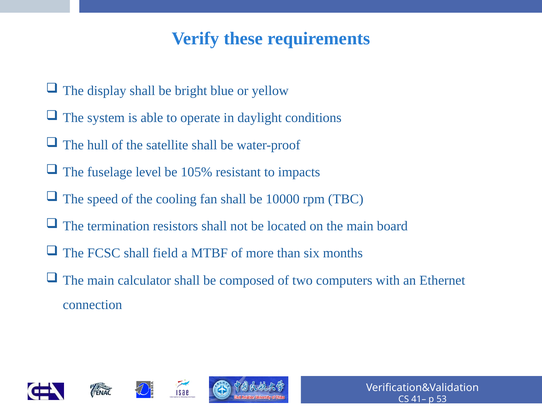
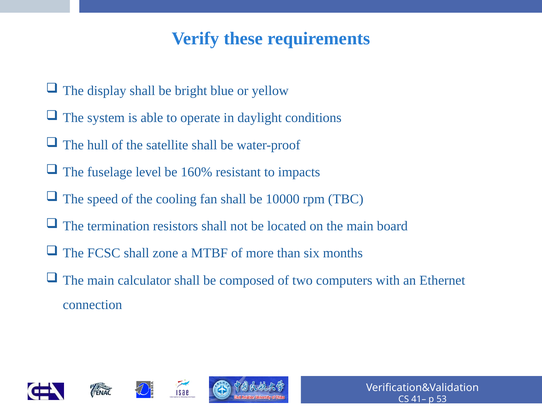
105%: 105% -> 160% (197, 172)
field: field -> zone (165, 253)
